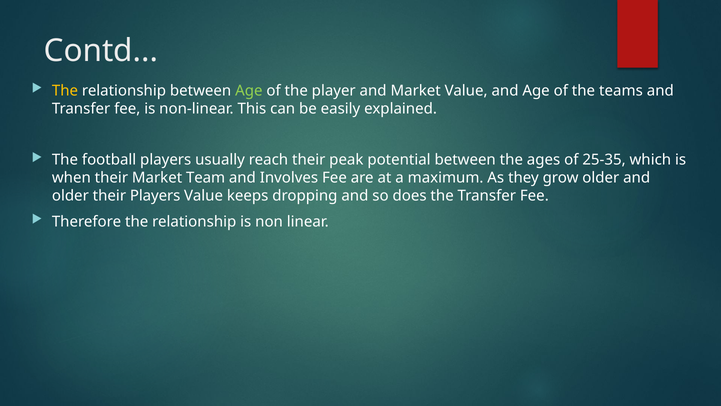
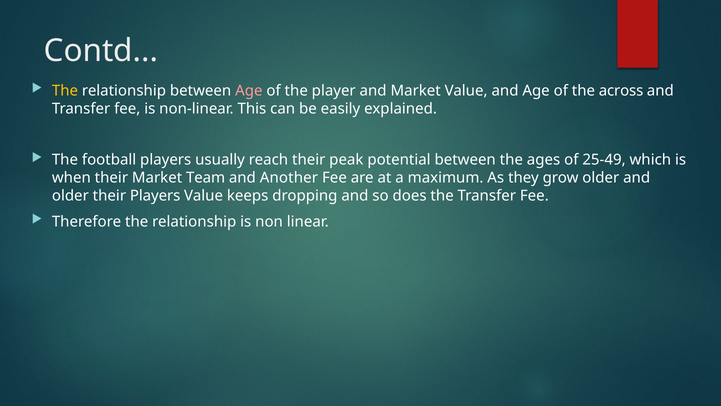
Age colour: light green -> pink (249, 91)
teams: teams -> across (621, 91)
25-35: 25-35 -> 25-49 (604, 160)
Involves: Involves -> Another (289, 178)
